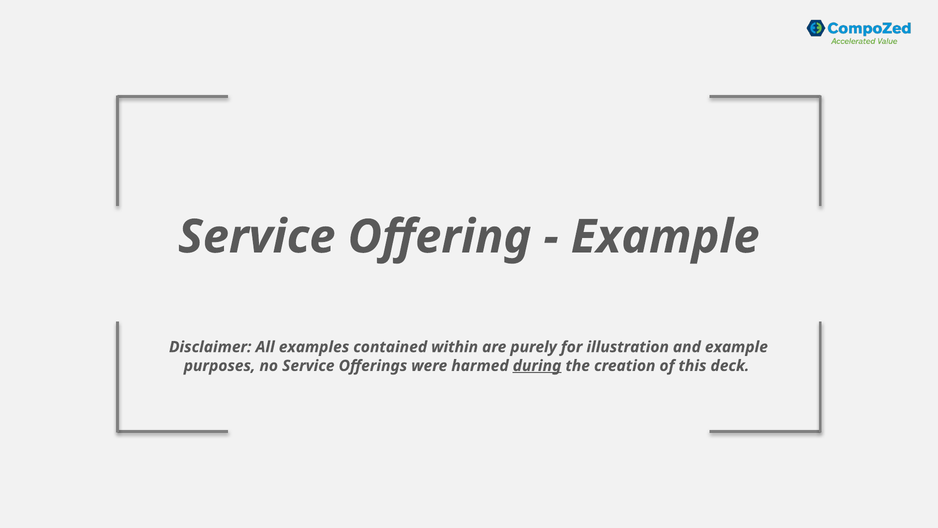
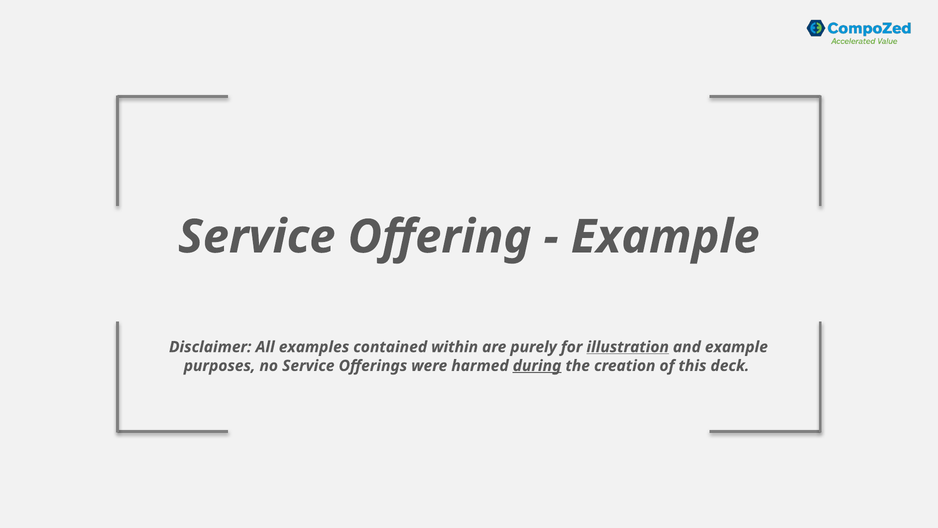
illustration underline: none -> present (628, 347)
